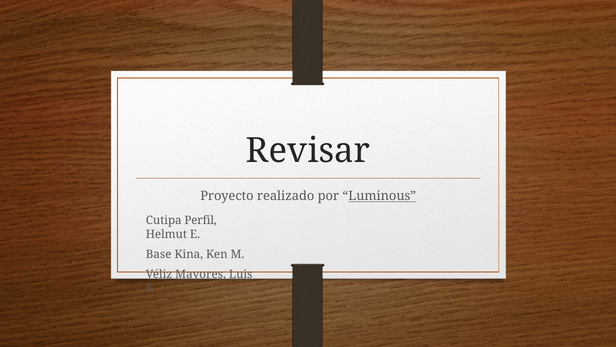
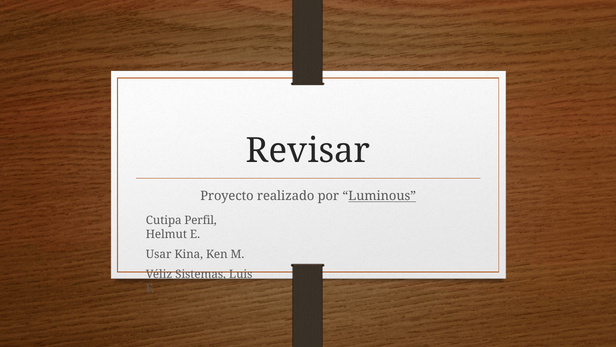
Base: Base -> Usar (159, 254)
Mayores: Mayores -> Sistemas (201, 274)
